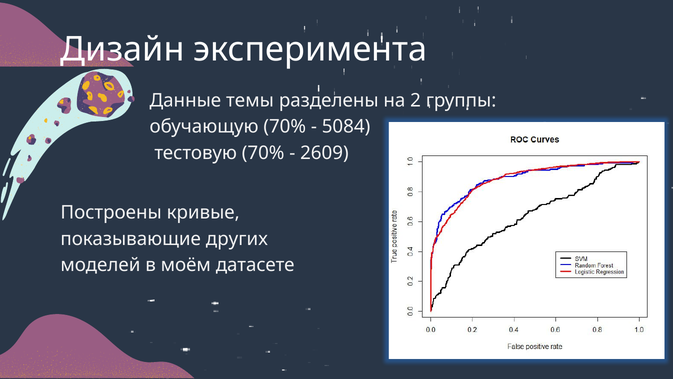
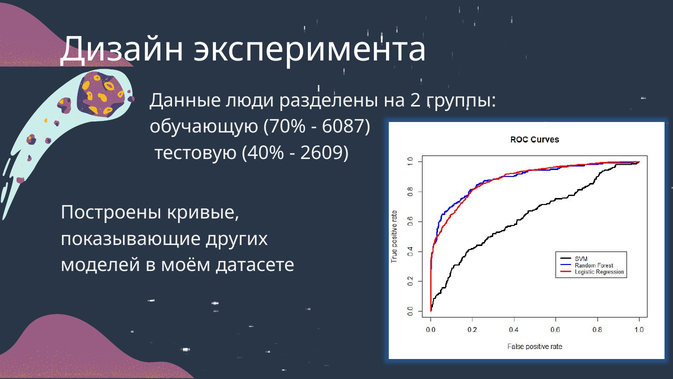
темы: темы -> люди (250, 100)
5084: 5084 -> 6087 (346, 127)
тестовую 70%: 70% -> 40% (263, 153)
